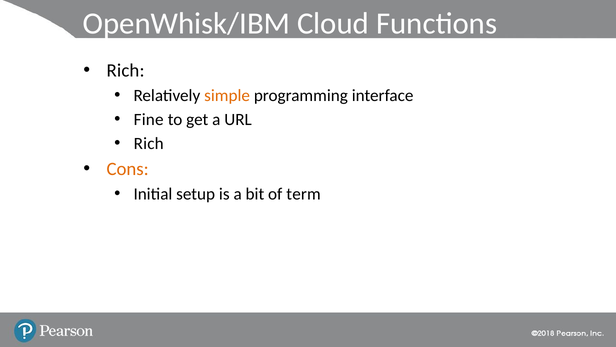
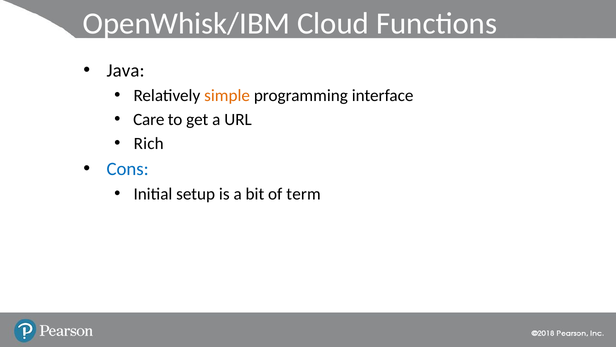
Rich: Rich -> Java (126, 71)
Fine: Fine -> Care (149, 119)
Cons colour: orange -> blue (128, 169)
